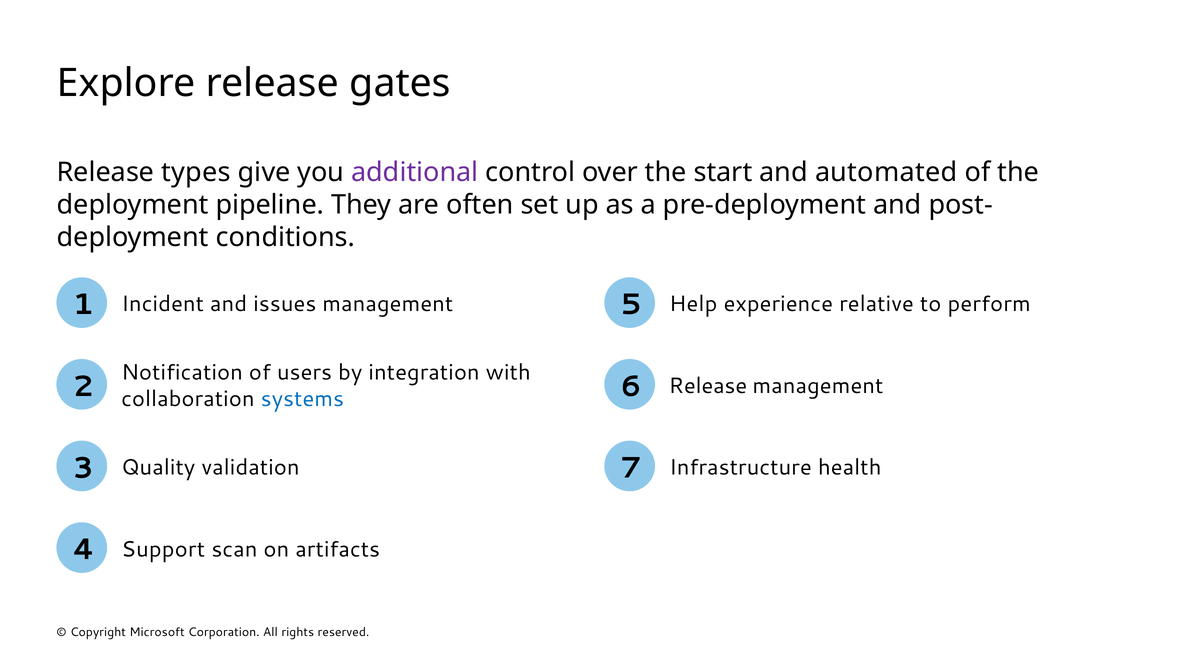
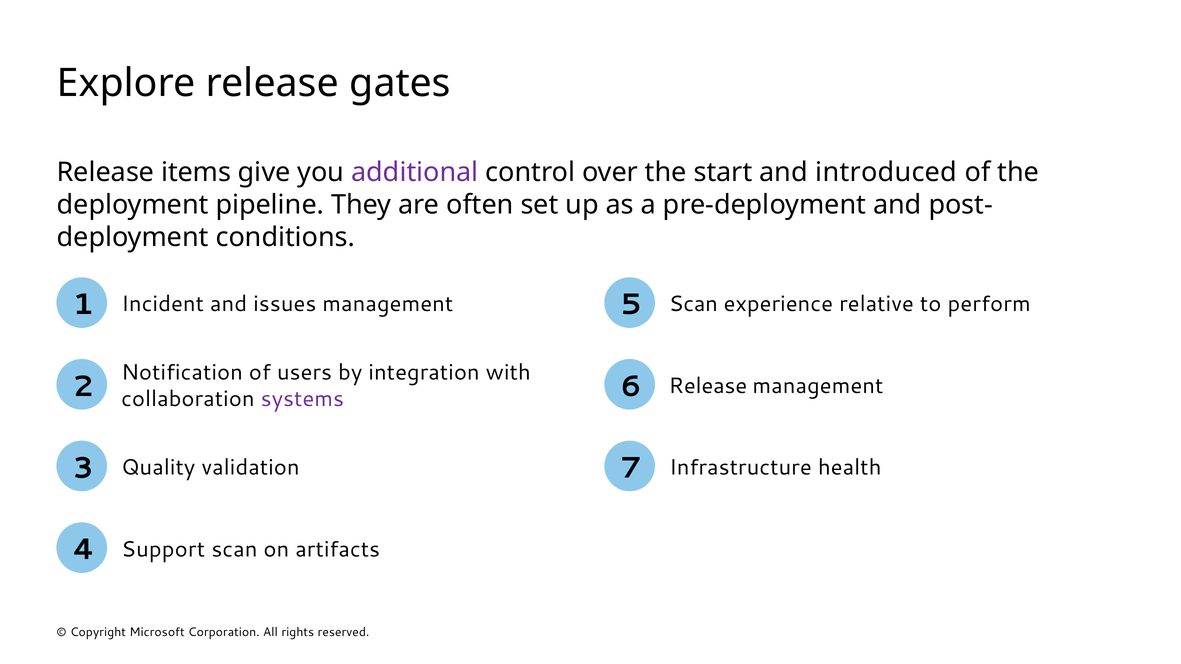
types: types -> items (196, 172)
automated: automated -> introduced (886, 172)
5 Help: Help -> Scan (693, 304)
systems colour: blue -> purple (302, 399)
